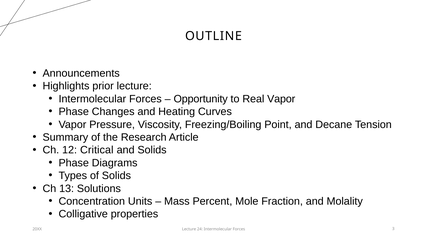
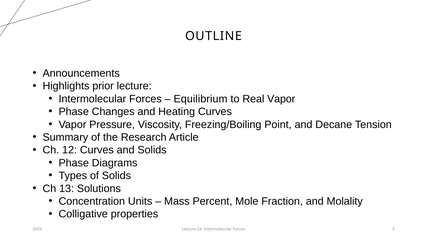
Opportunity: Opportunity -> Equilibrium (201, 99)
12 Critical: Critical -> Curves (97, 150)
